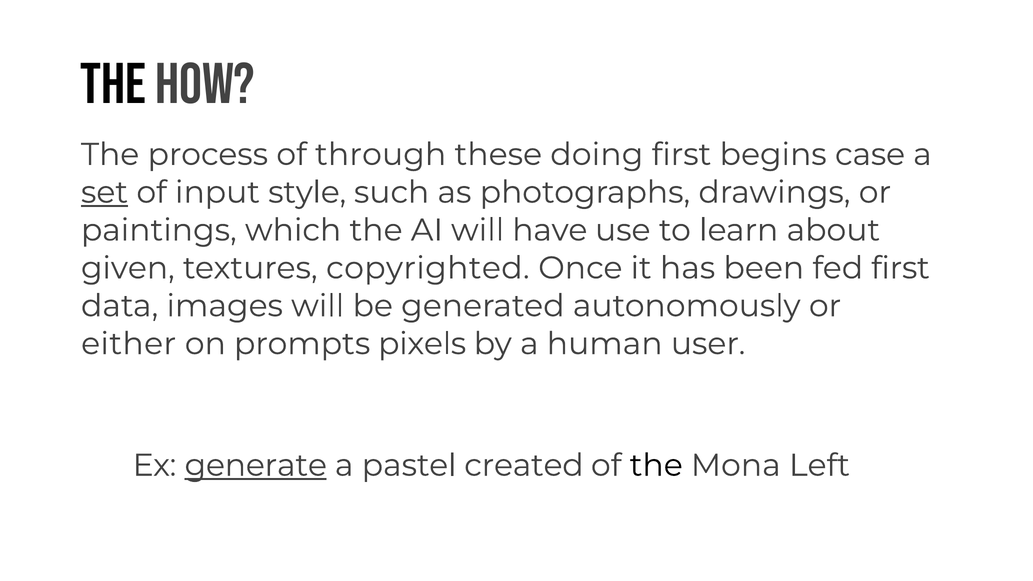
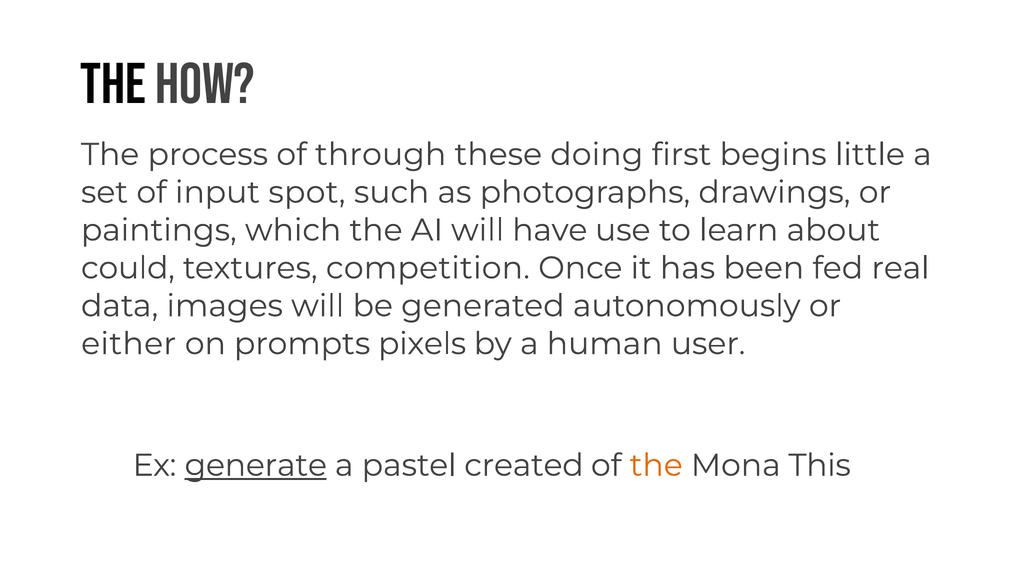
case: case -> little (870, 154)
set underline: present -> none (105, 192)
style: style -> spot (307, 192)
given: given -> could (128, 268)
copyrighted: copyrighted -> competition (428, 268)
fed first: first -> real (900, 268)
the colour: black -> orange (656, 465)
Left: Left -> This (820, 465)
